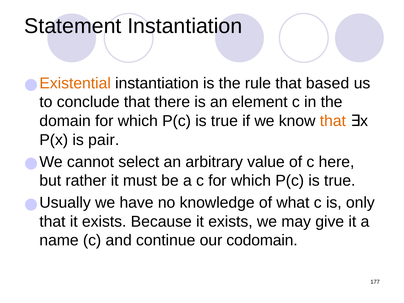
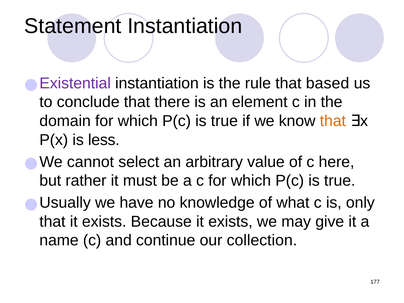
Existential colour: orange -> purple (75, 83)
pair: pair -> less (104, 140)
codomain: codomain -> collection (262, 240)
